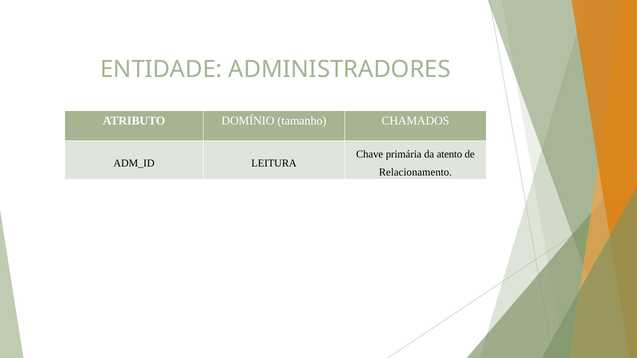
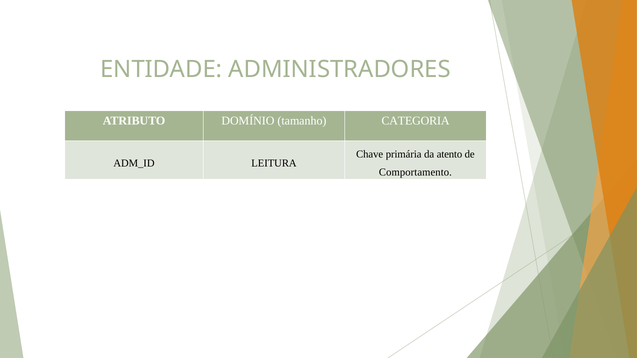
CHAMADOS: CHAMADOS -> CATEGORIA (416, 121)
Relacionamento: Relacionamento -> Comportamento (415, 172)
